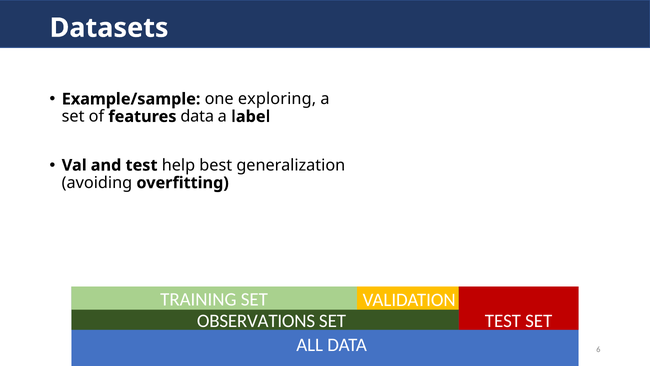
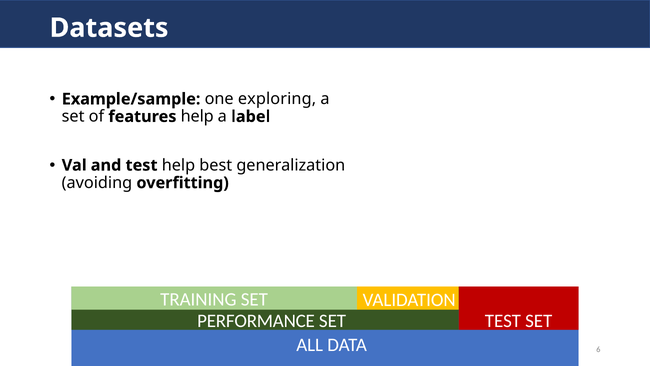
features data: data -> help (197, 116)
OBSERVATIONS: OBSERVATIONS -> PERFORMANCE (256, 321)
